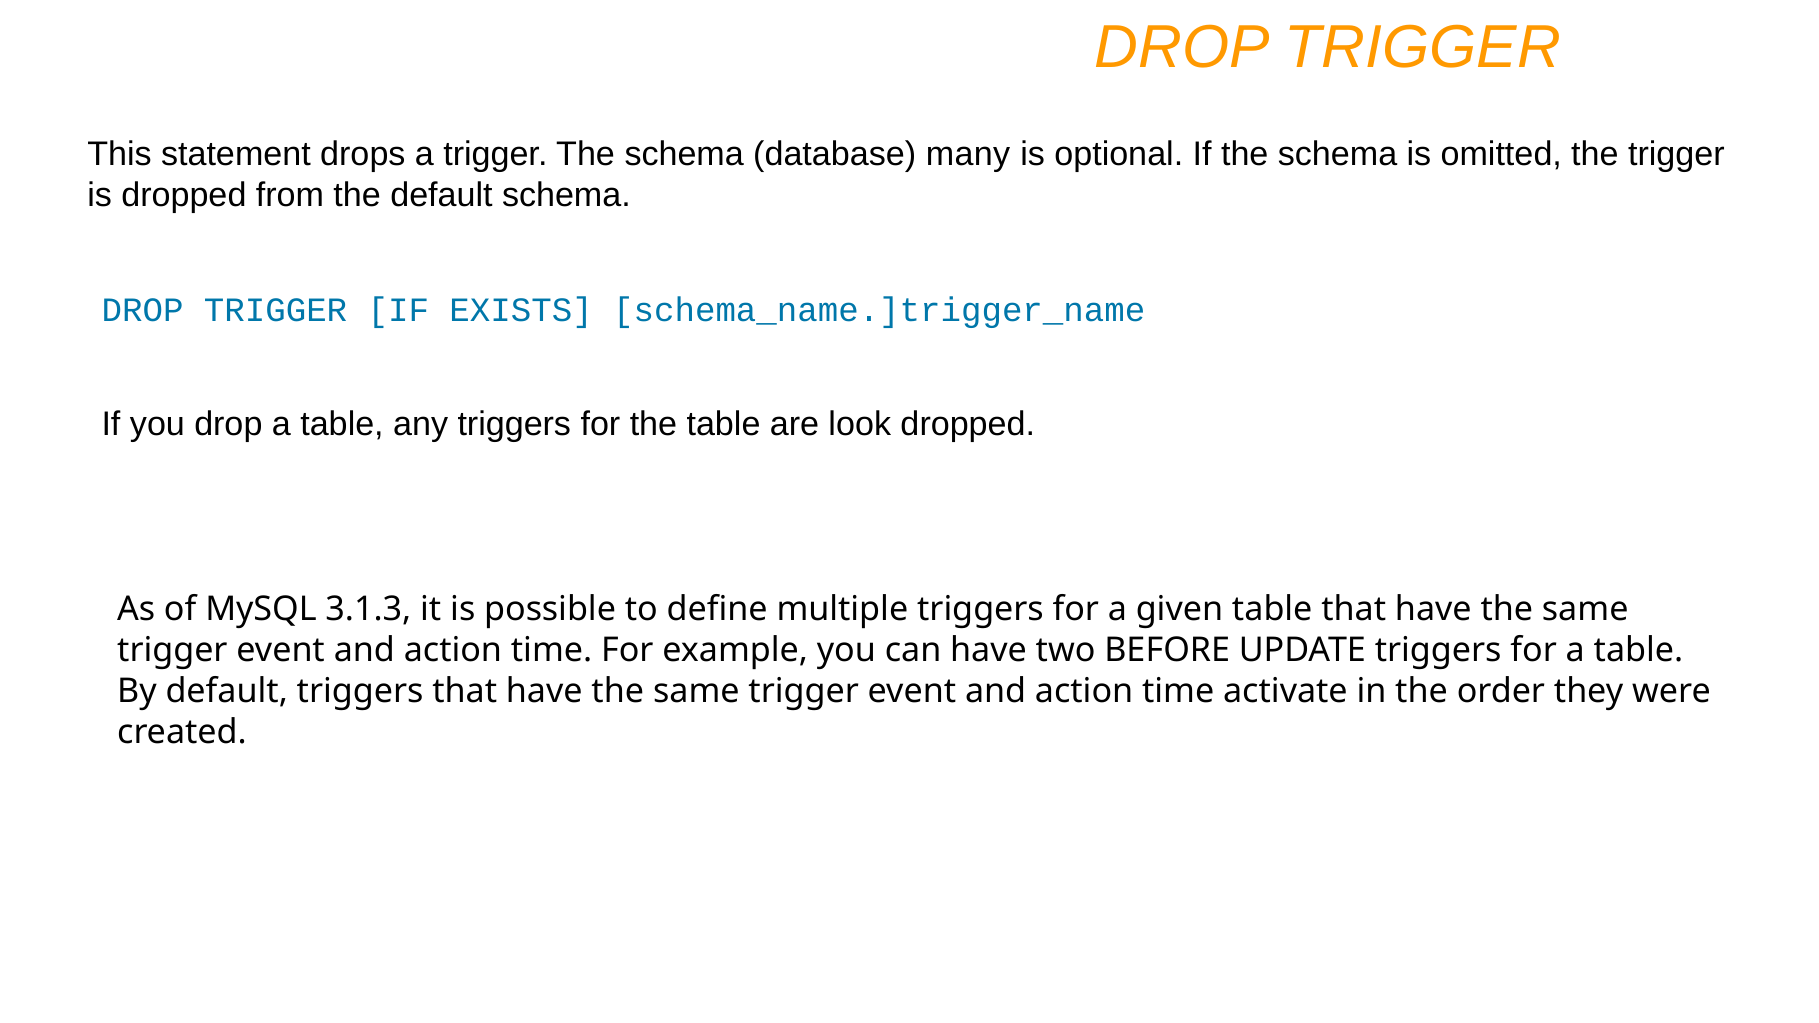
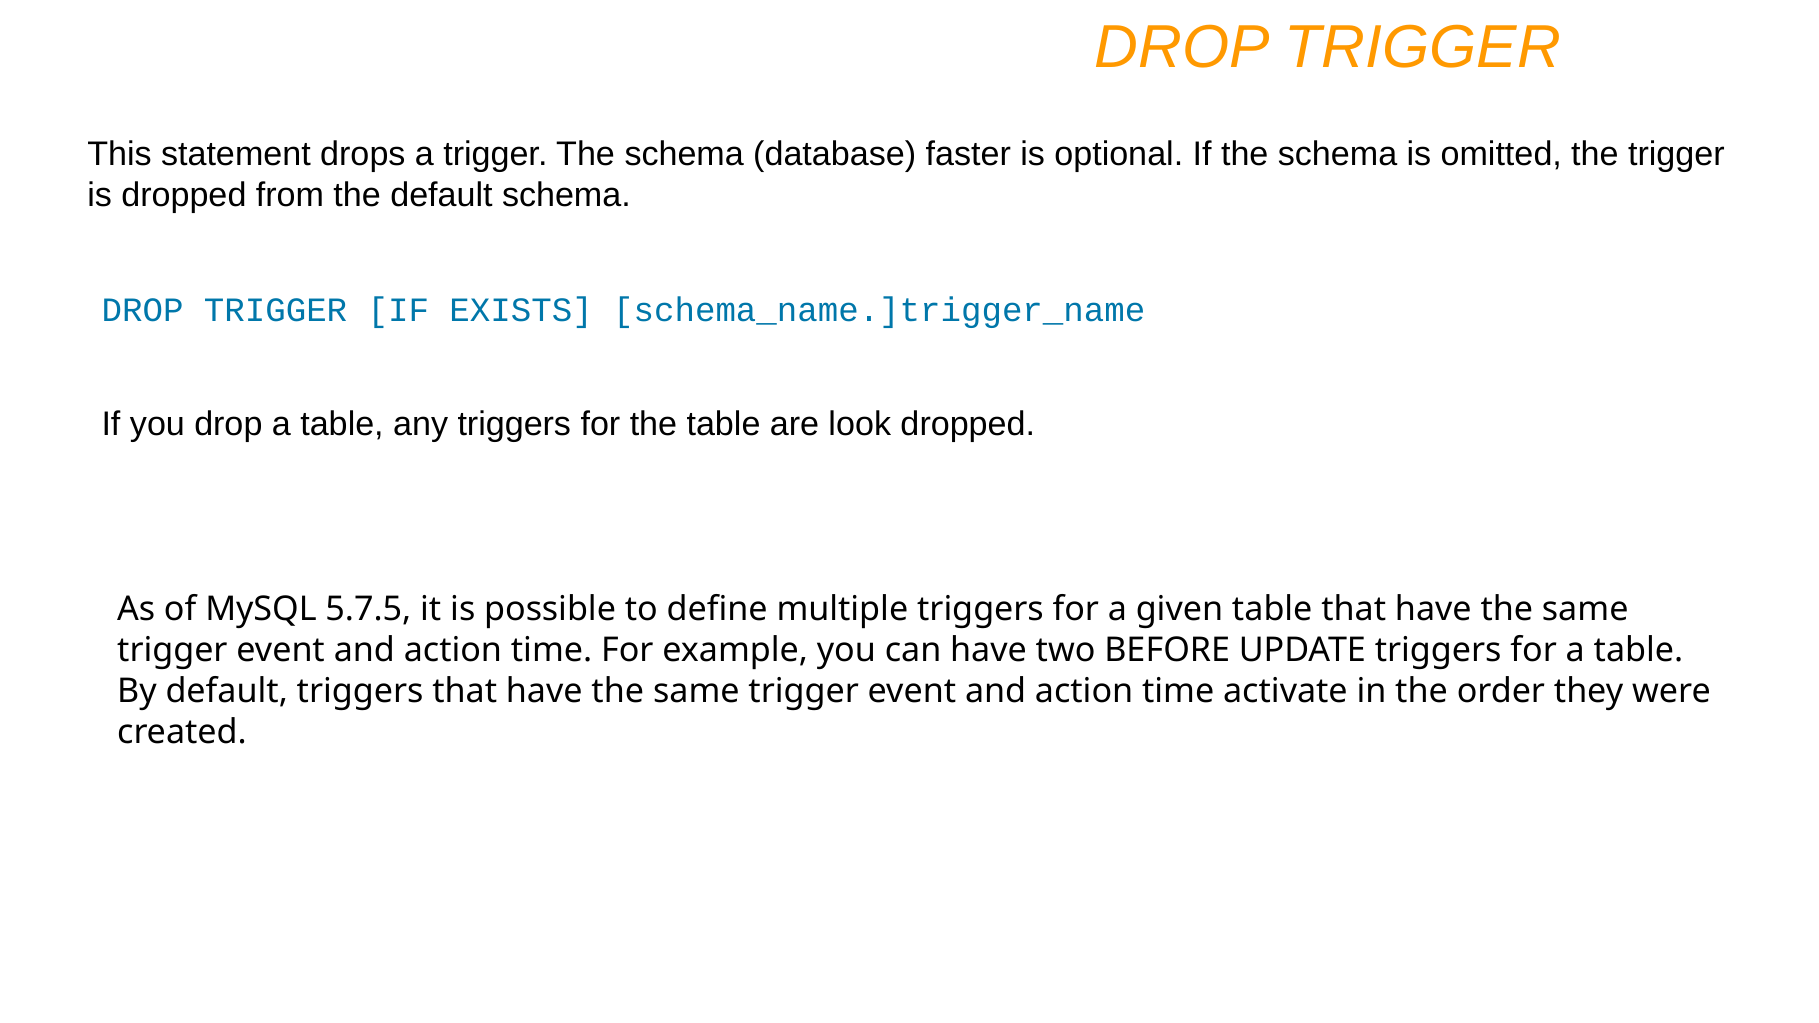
many: many -> faster (968, 155)
3.1.3: 3.1.3 -> 5.7.5 (368, 609)
